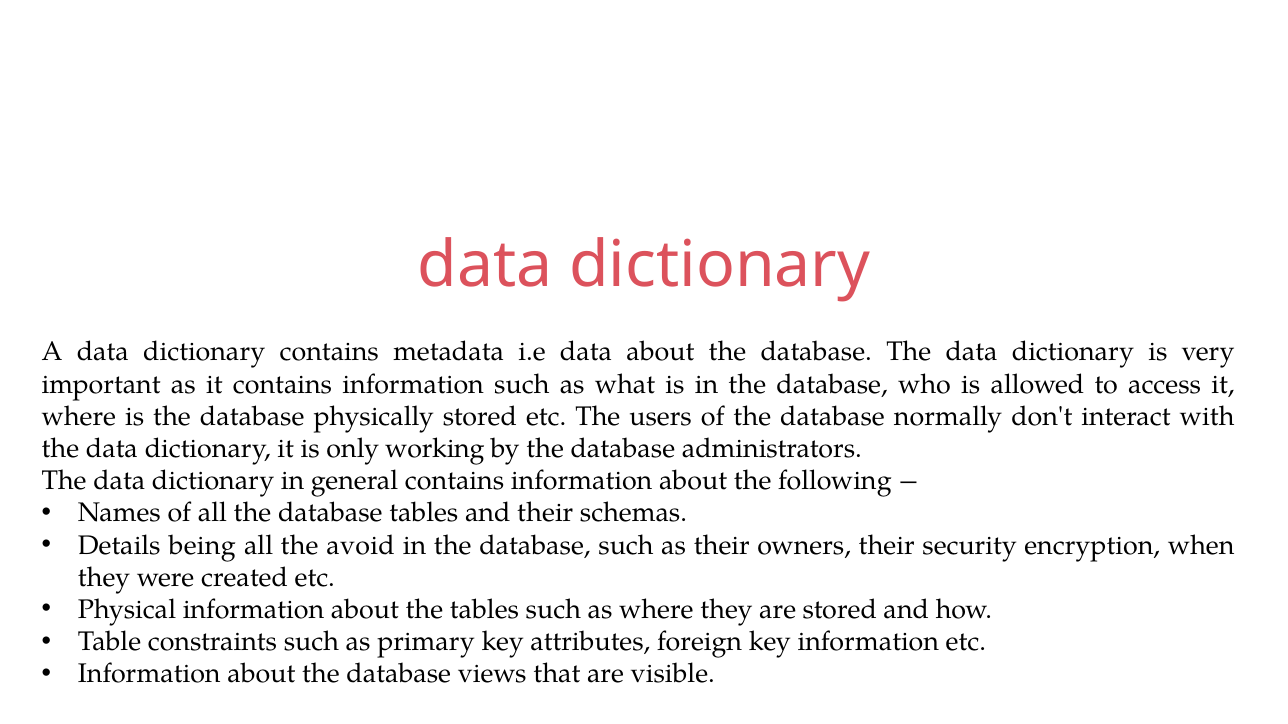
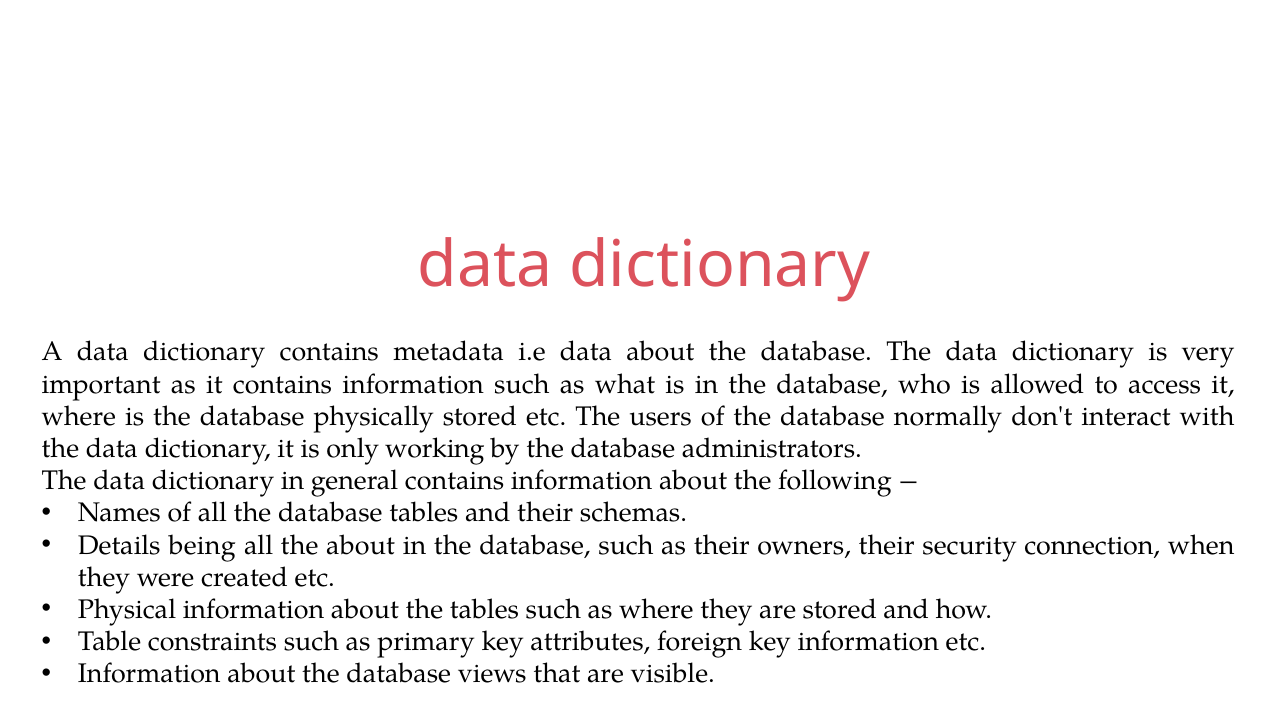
the avoid: avoid -> about (361, 546)
encryption: encryption -> connection (1092, 546)
